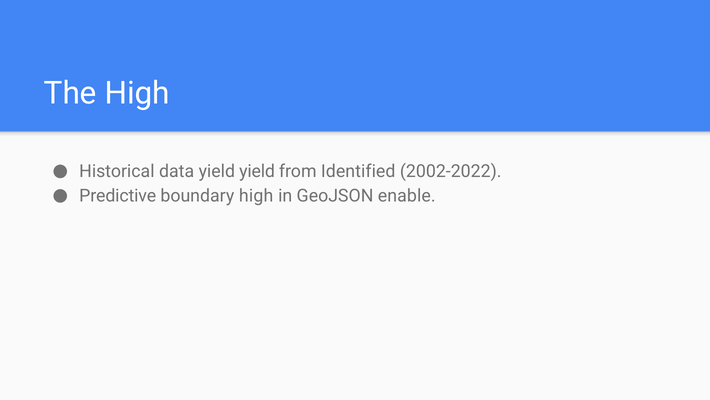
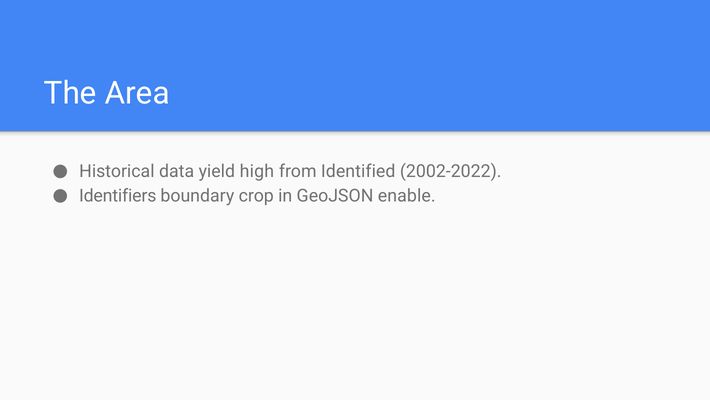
The High: High -> Area (137, 93)
yield yield: yield -> high (257, 171)
Predictive: Predictive -> Identifiers (118, 196)
boundary high: high -> crop (256, 196)
